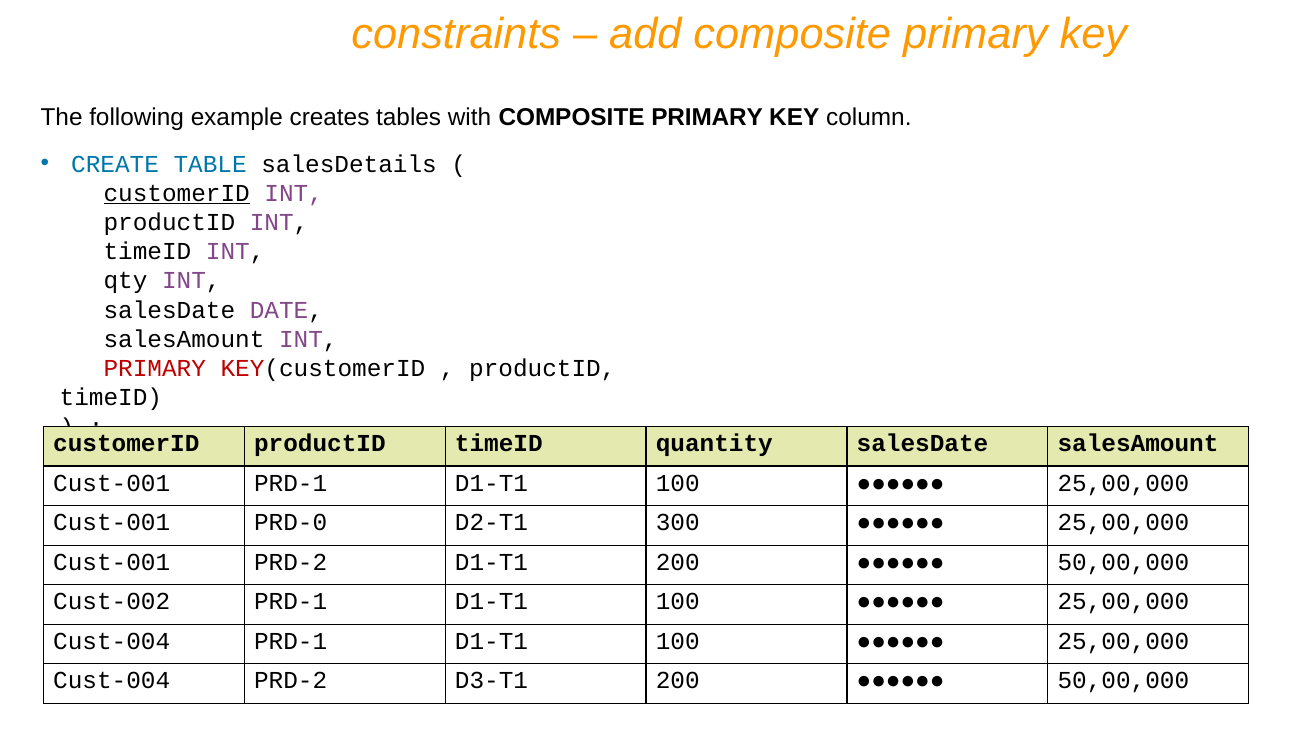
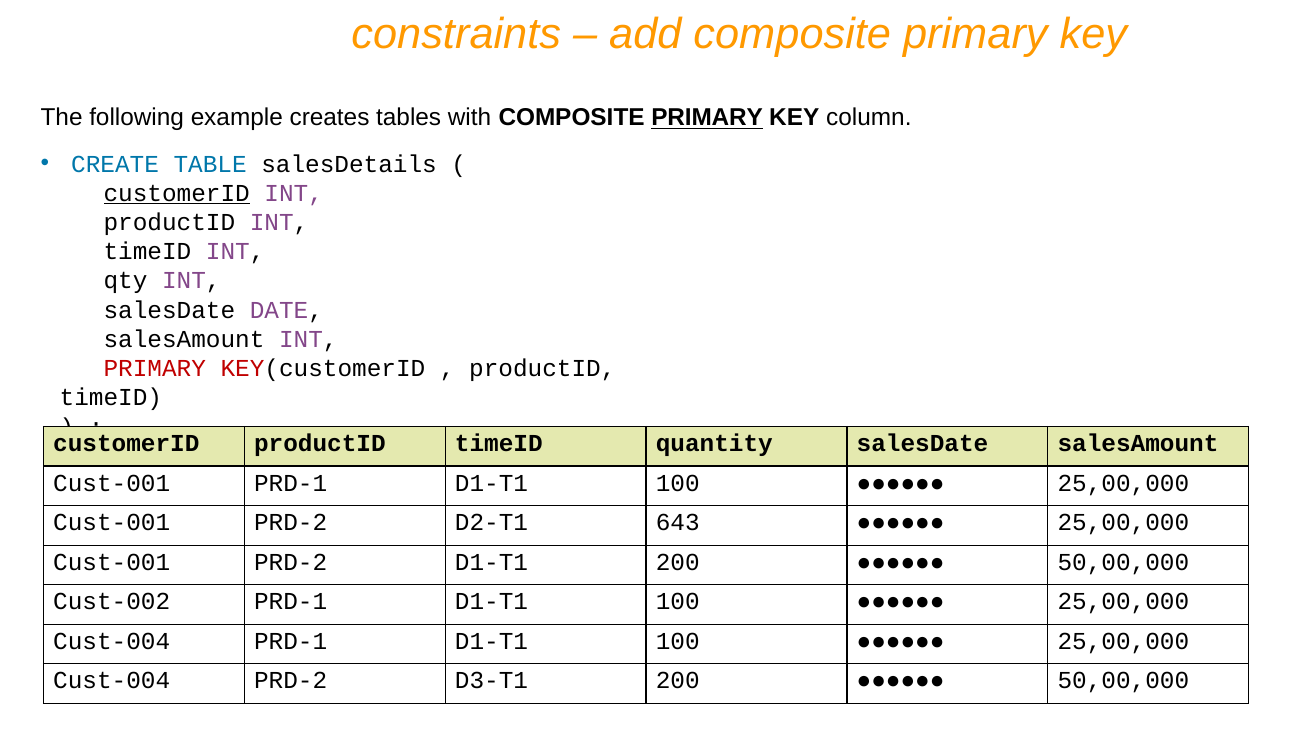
PRIMARY underline: none -> present (707, 118)
PRD-0: PRD-0 -> PRD-2 (291, 523)
300: 300 -> 643 (678, 523)
